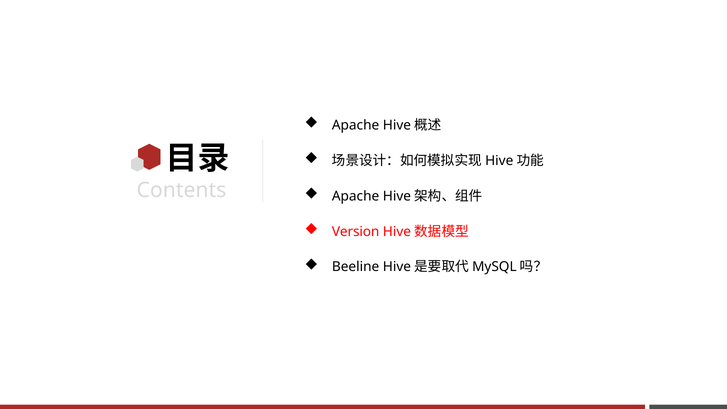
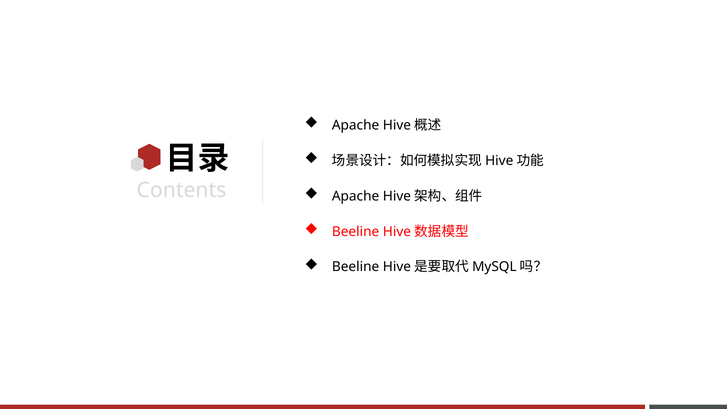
Version: Version -> Beeline (356, 231)
